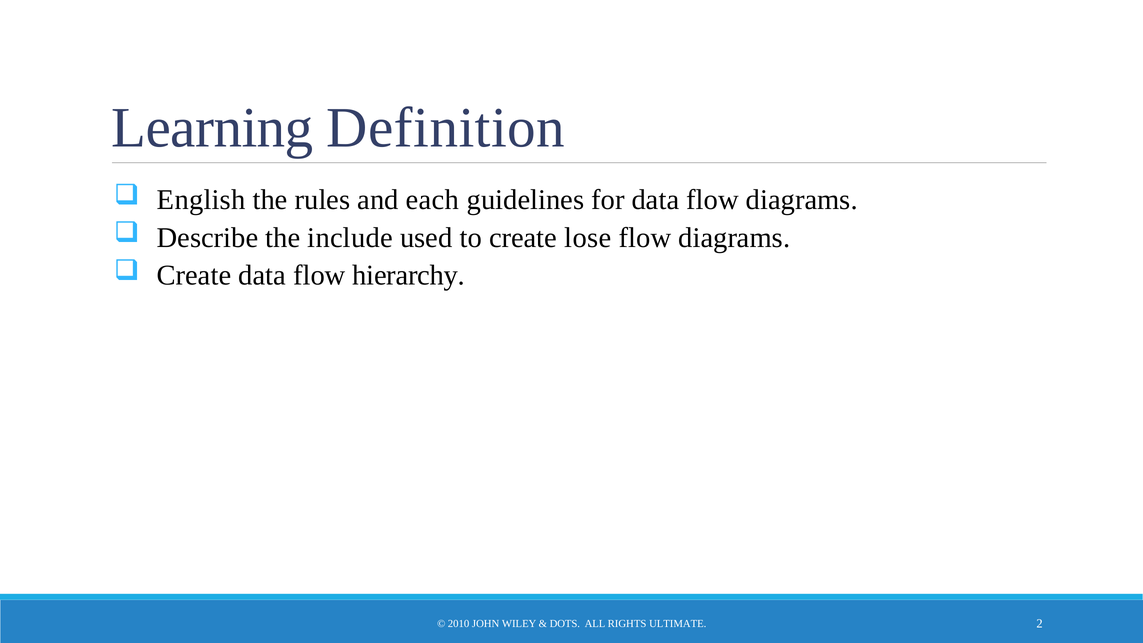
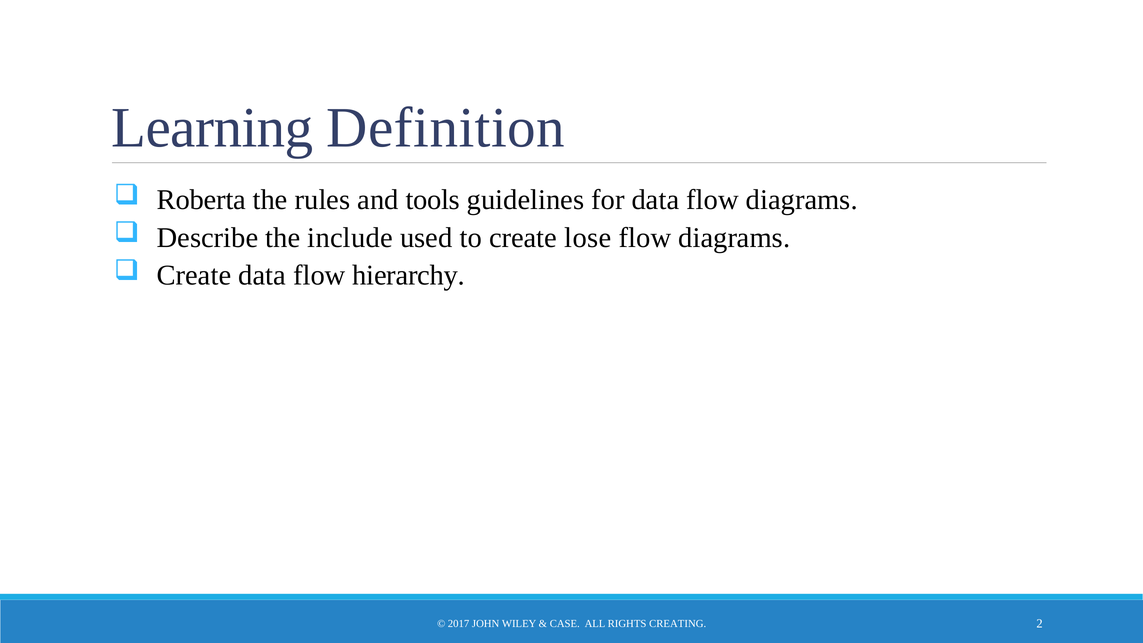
English: English -> Roberta (201, 200)
each: each -> tools (433, 200)
2010: 2010 -> 2017 (459, 623)
DOTS: DOTS -> CASE (565, 623)
ULTIMATE: ULTIMATE -> CREATING (678, 623)
